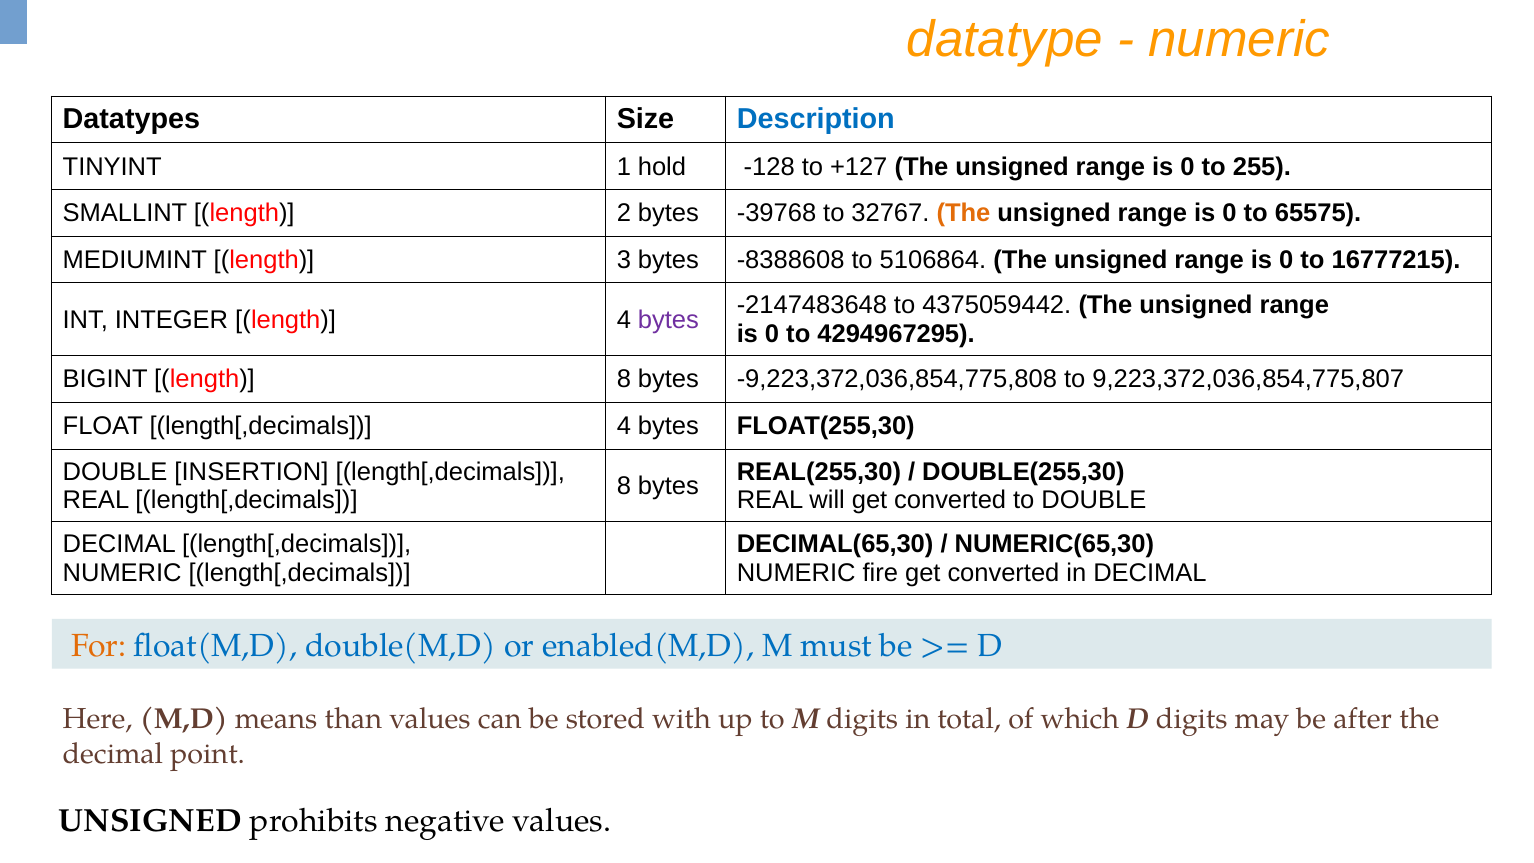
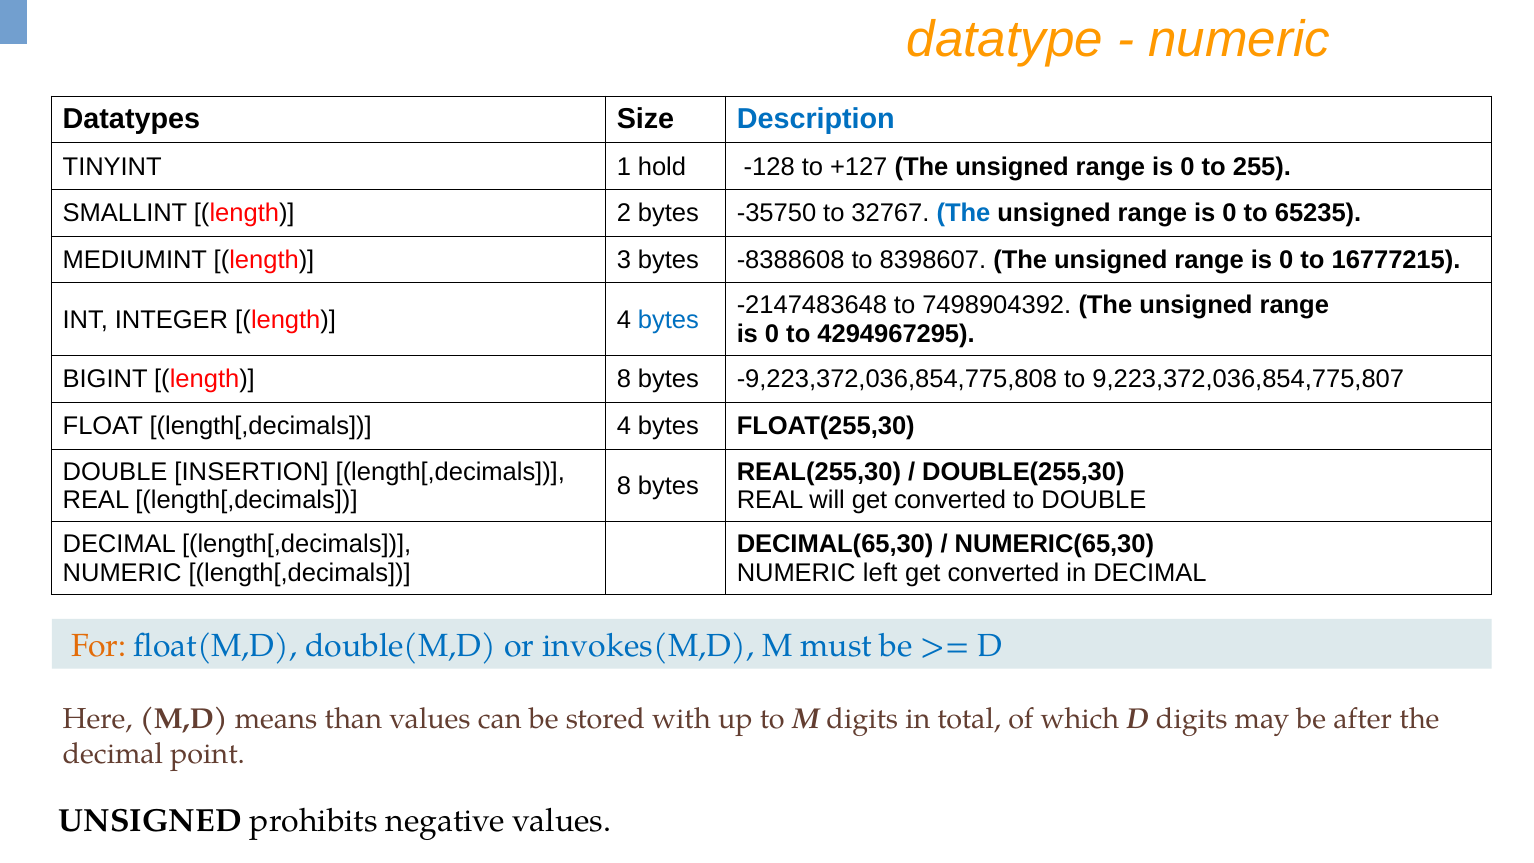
-39768: -39768 -> -35750 (777, 213)
The colour: orange -> blue (963, 213)
65575: 65575 -> 65235 (1318, 213)
5106864: 5106864 -> 8398607 (933, 260)
4375059442: 4375059442 -> 7498904392 (997, 305)
bytes colour: purple -> blue (668, 320)
fire: fire -> left (880, 573)
enabled(M,D: enabled(M,D -> invokes(M,D (648, 646)
